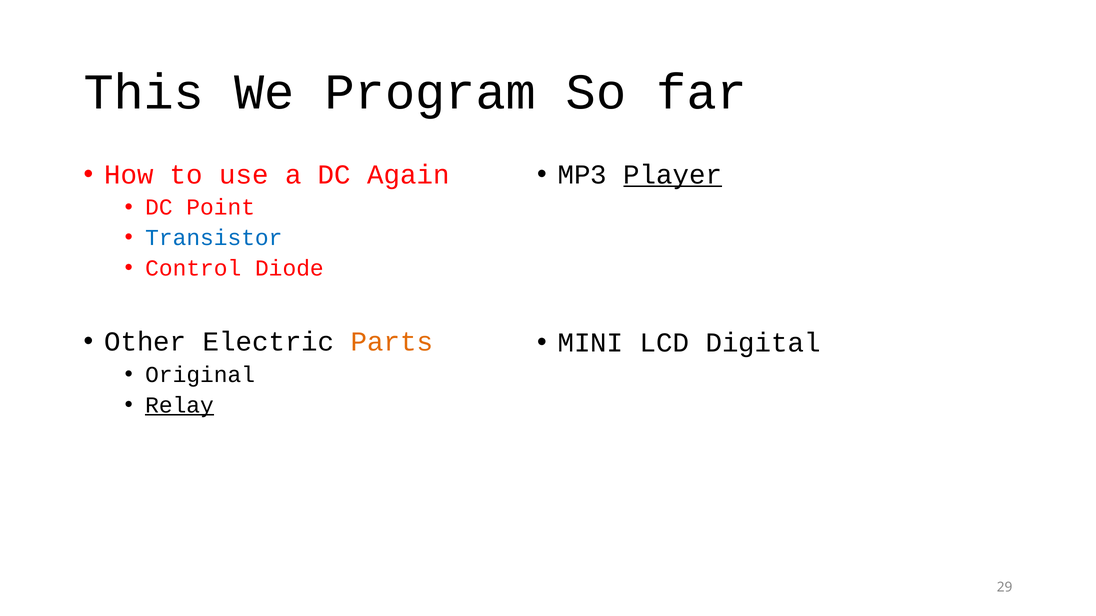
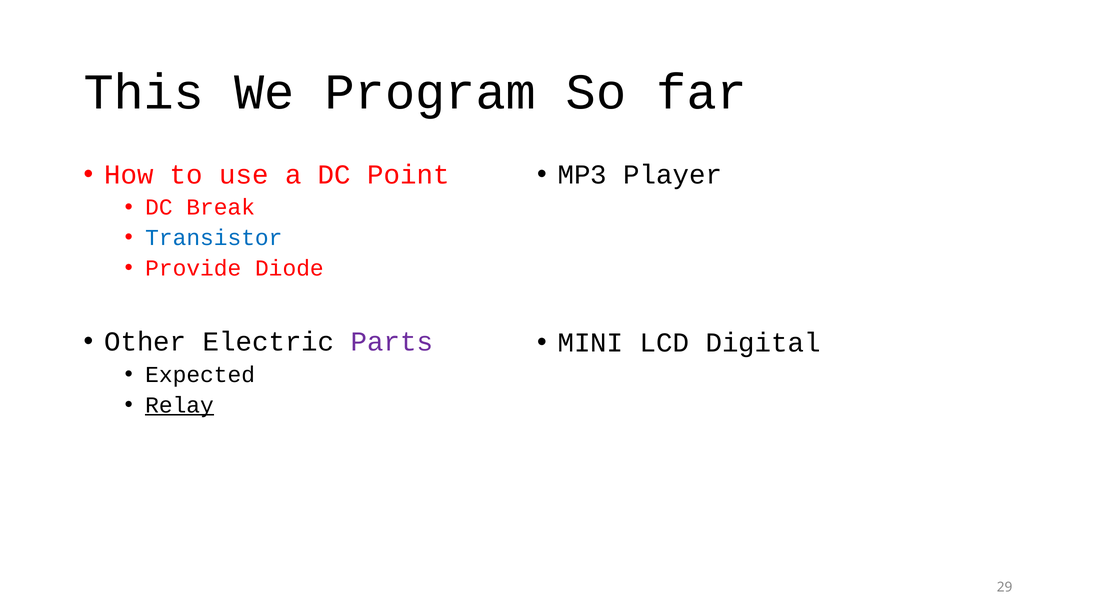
Again: Again -> Point (408, 175)
Player underline: present -> none (673, 175)
Point: Point -> Break (221, 208)
Control: Control -> Provide (193, 268)
Parts colour: orange -> purple (392, 342)
Original: Original -> Expected (200, 375)
